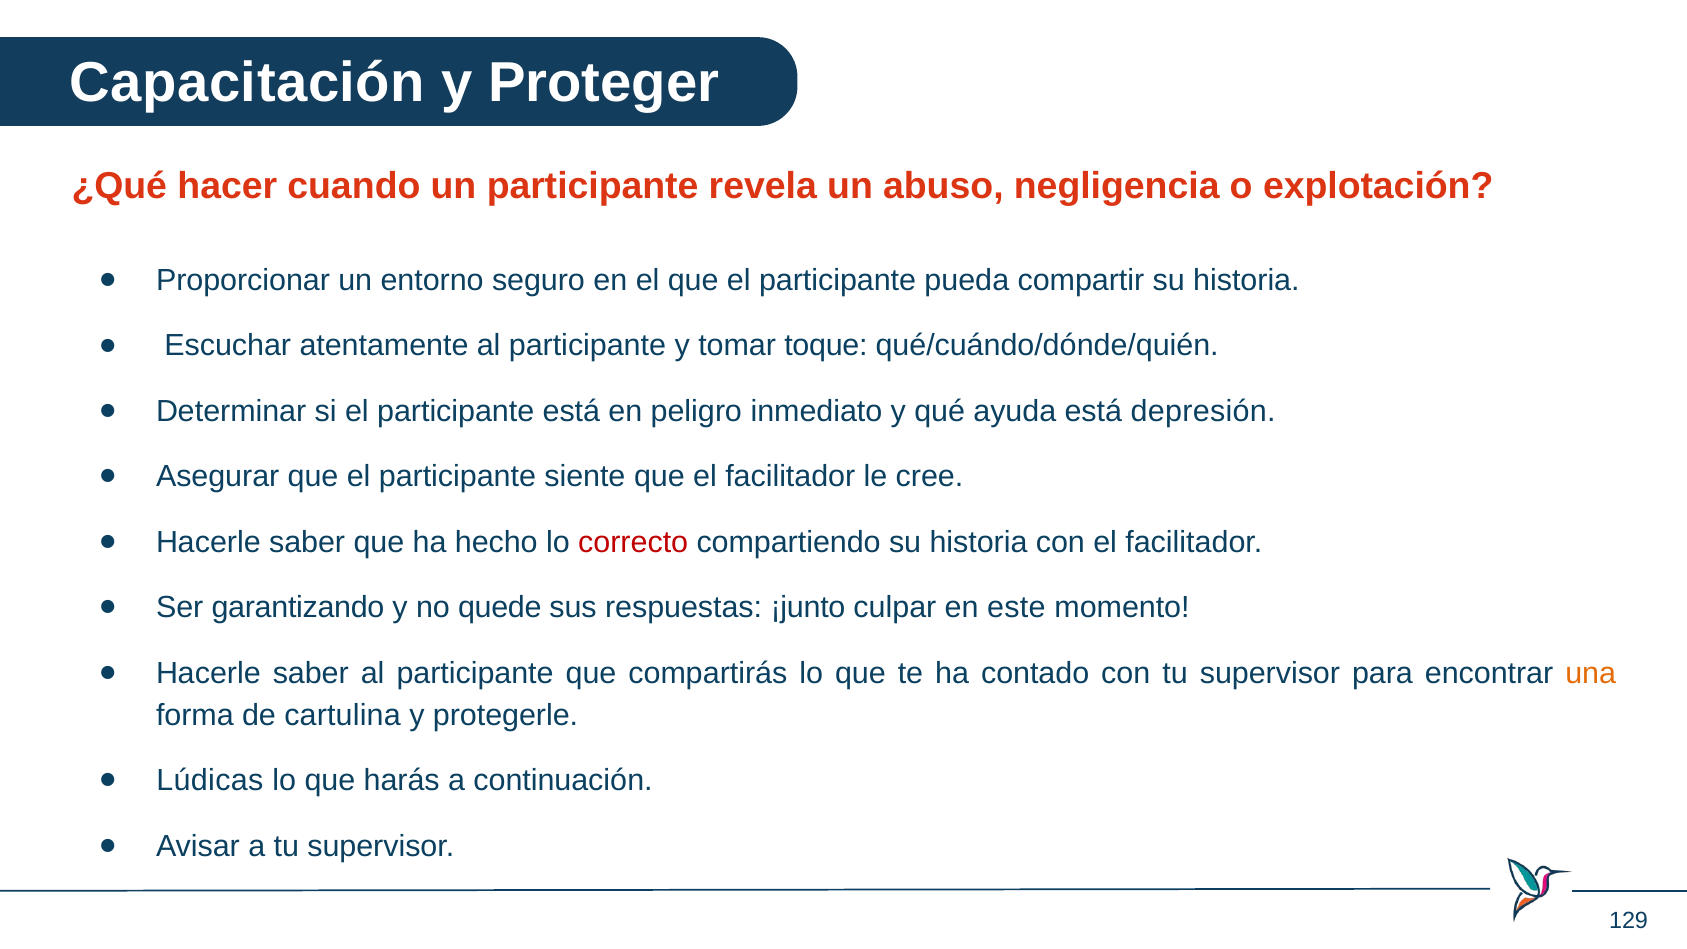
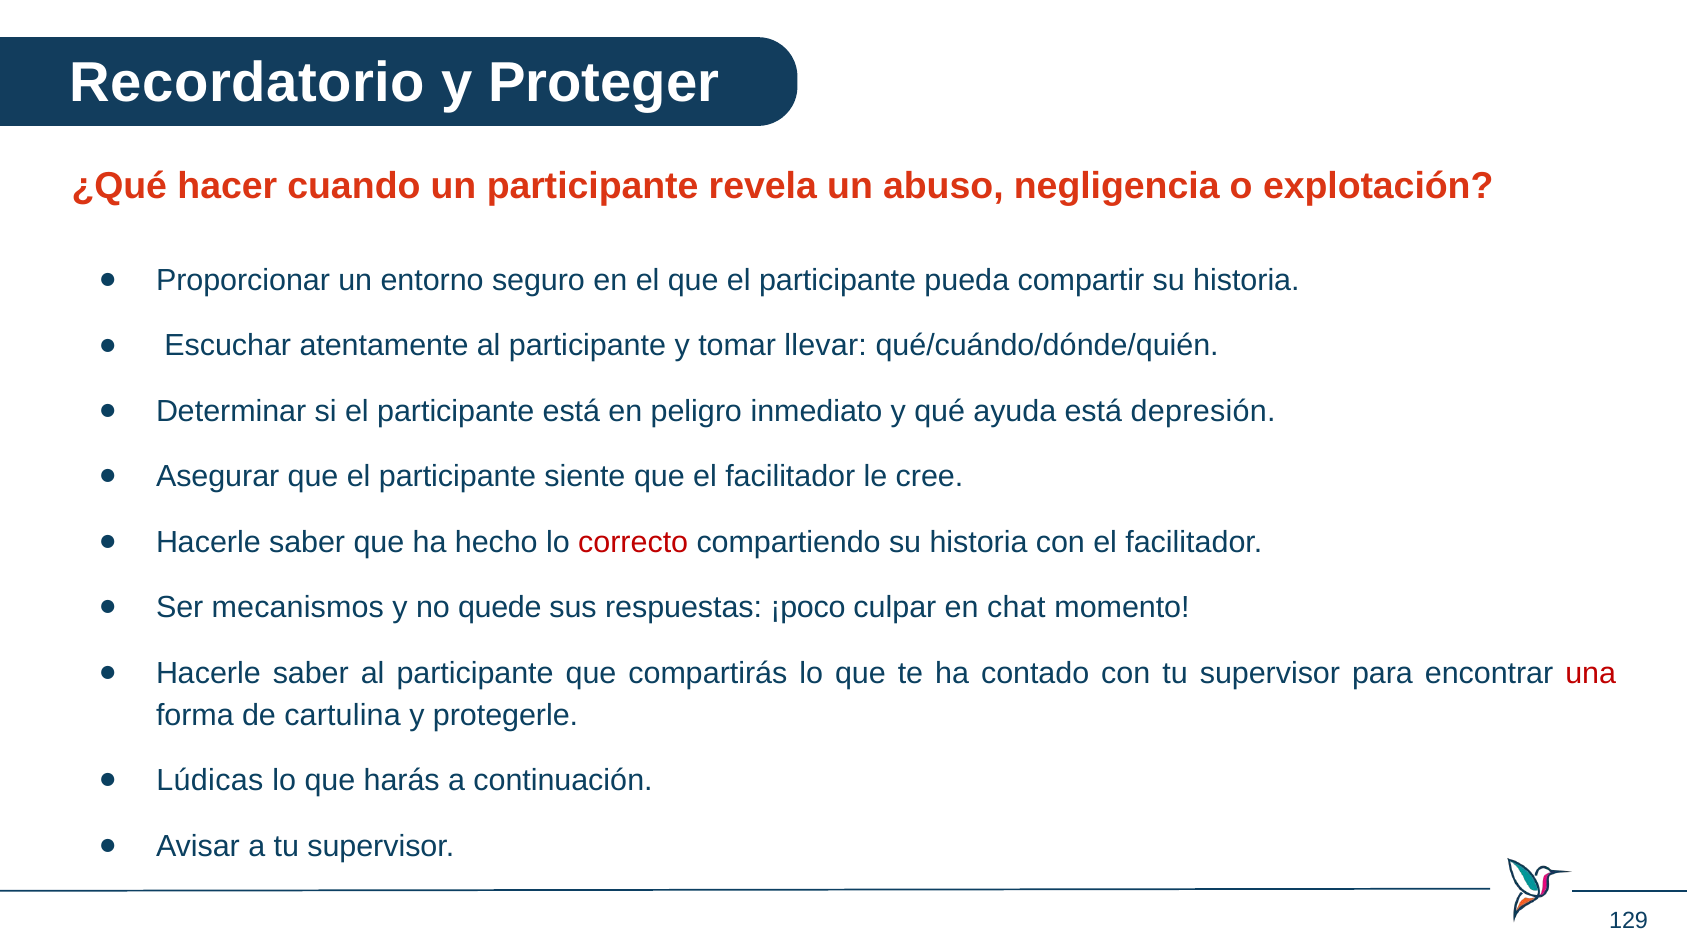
Capacitación: Capacitación -> Recordatorio (247, 83)
toque: toque -> llevar (826, 346)
garantizando: garantizando -> mecanismos (298, 608)
¡junto: ¡junto -> ¡poco (808, 608)
este: este -> chat (1016, 608)
una colour: orange -> red (1591, 673)
